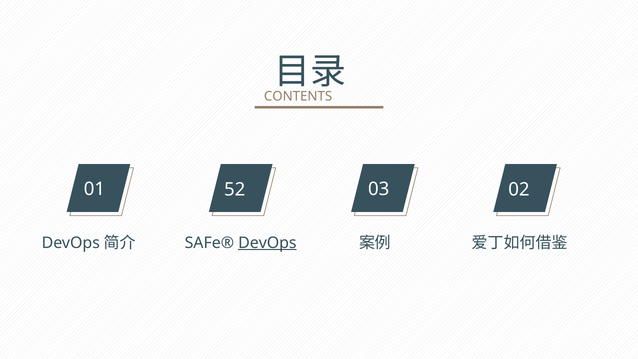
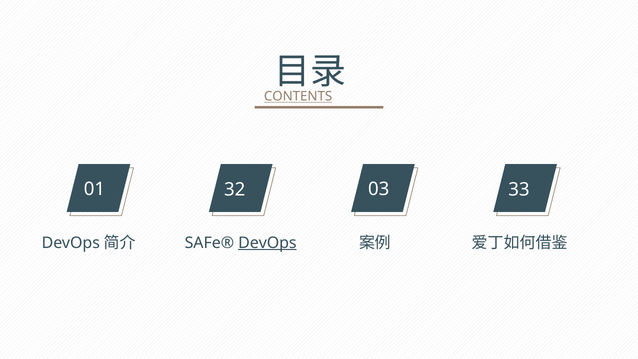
CONTENTS underline: none -> present (298, 96)
52: 52 -> 32 (235, 189)
02: 02 -> 33 (519, 189)
